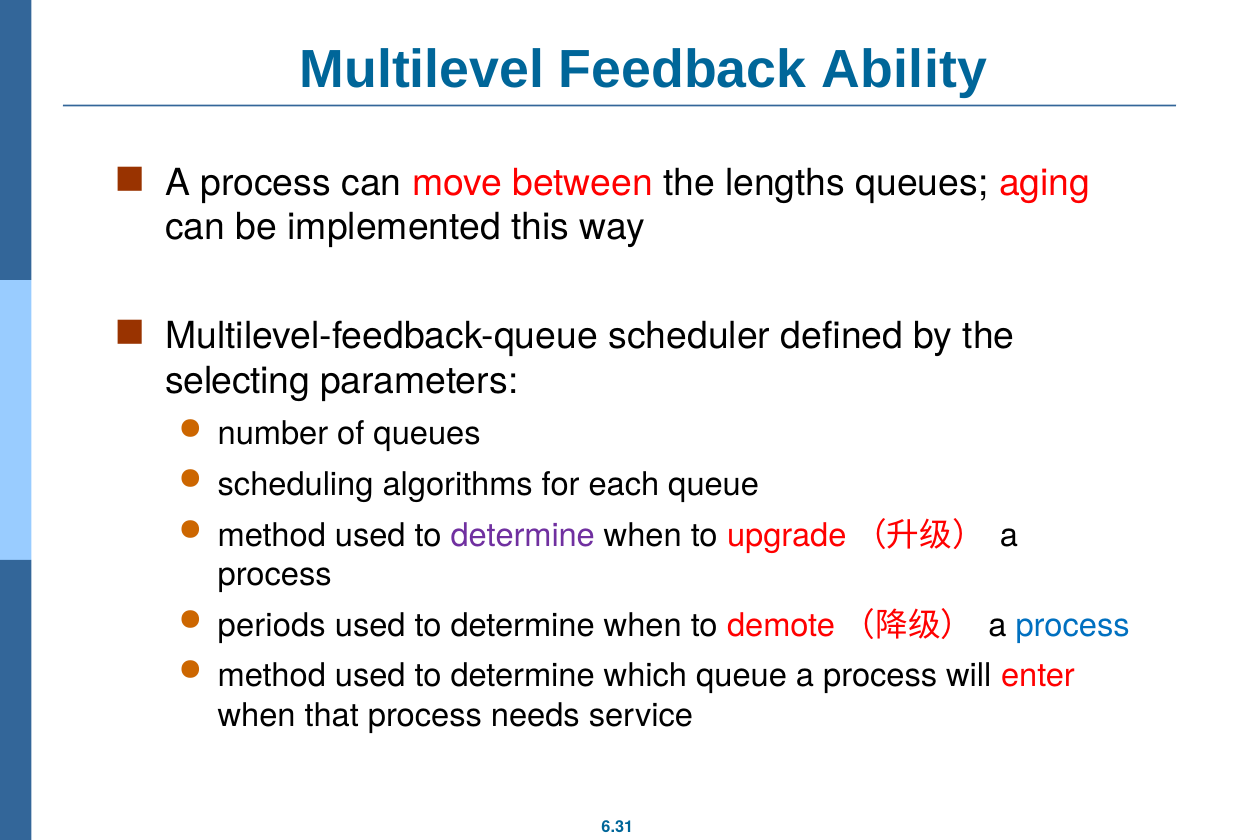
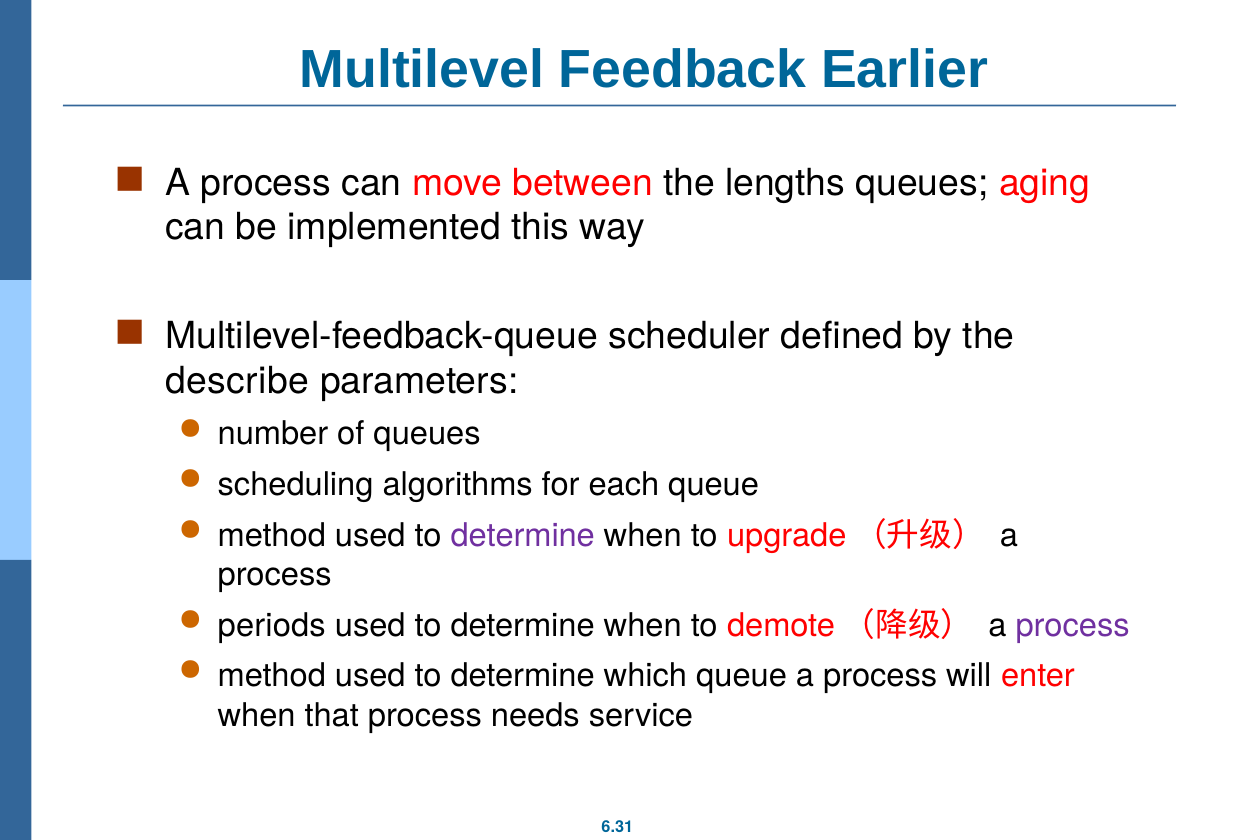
Ability: Ability -> Earlier (905, 70)
selecting: selecting -> describe (237, 381)
process colour: blue -> purple (1073, 625)
